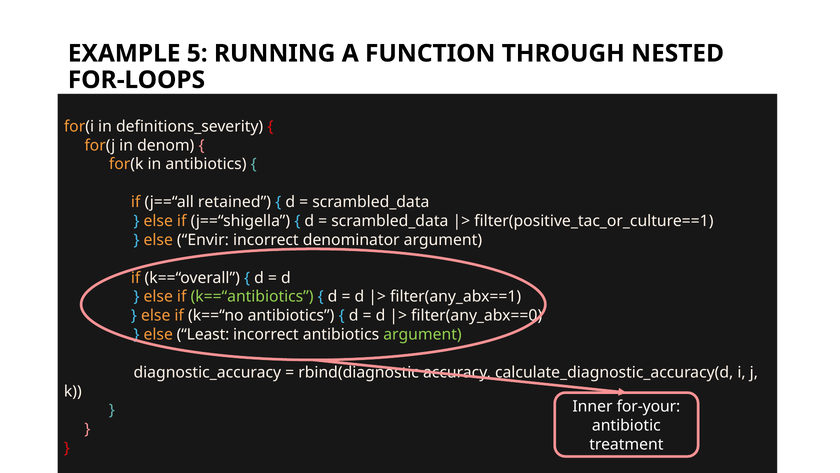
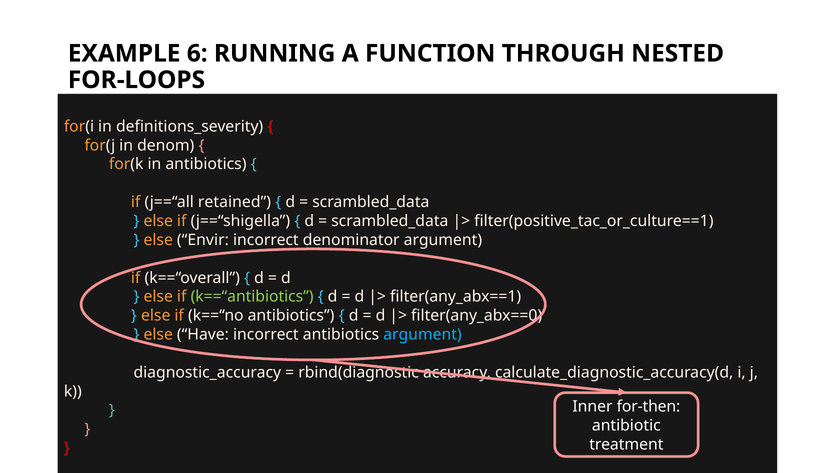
5: 5 -> 6 (197, 53)
Least: Least -> Have (203, 334)
argument colour: light green -> light blue (422, 334)
for-your: for-your -> for-then (648, 406)
